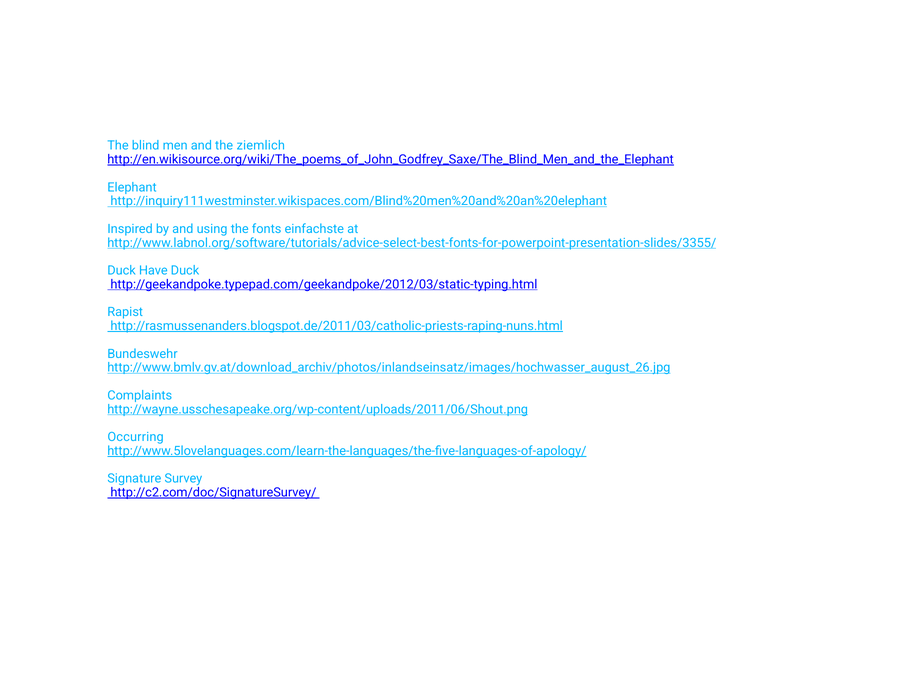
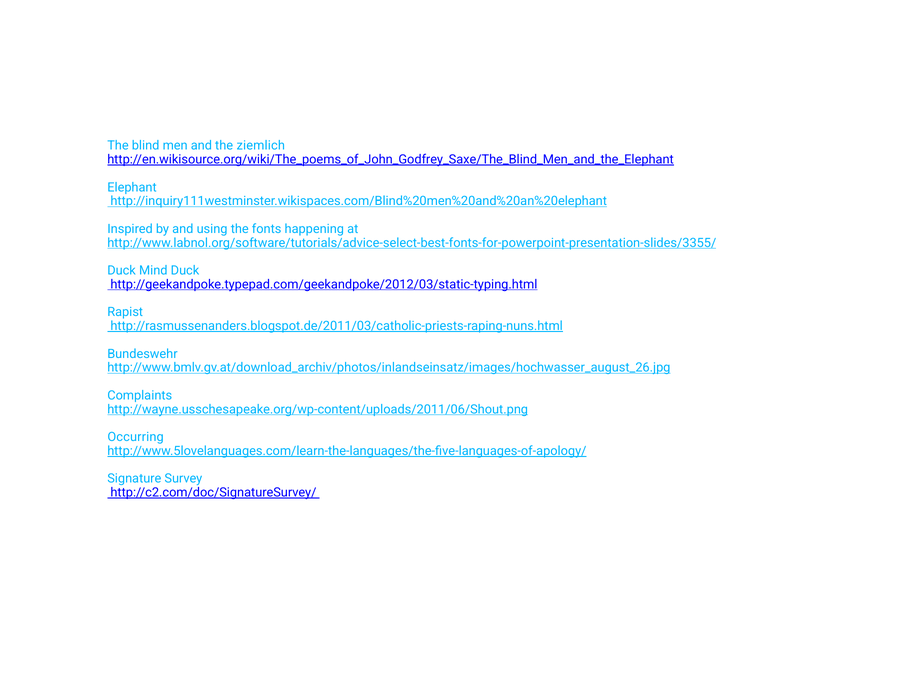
einfachste: einfachste -> happening (314, 229)
Have: Have -> Mind (153, 271)
